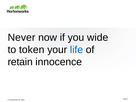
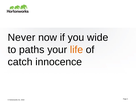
token: token -> paths (32, 50)
life colour: blue -> orange (77, 50)
retain: retain -> catch (20, 62)
